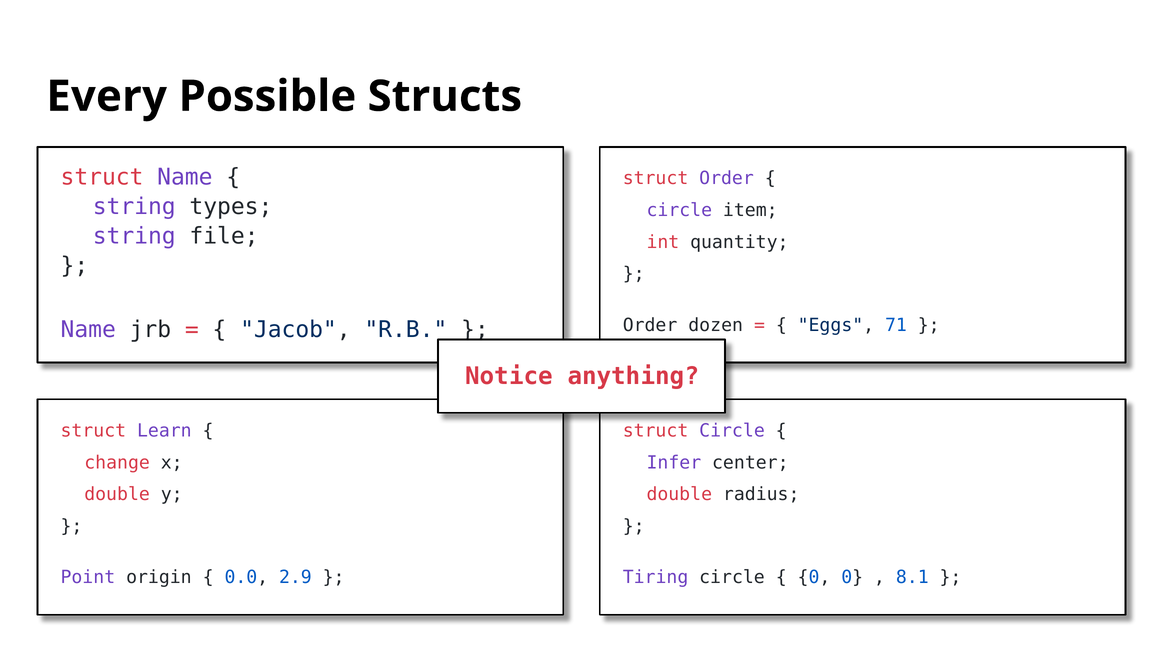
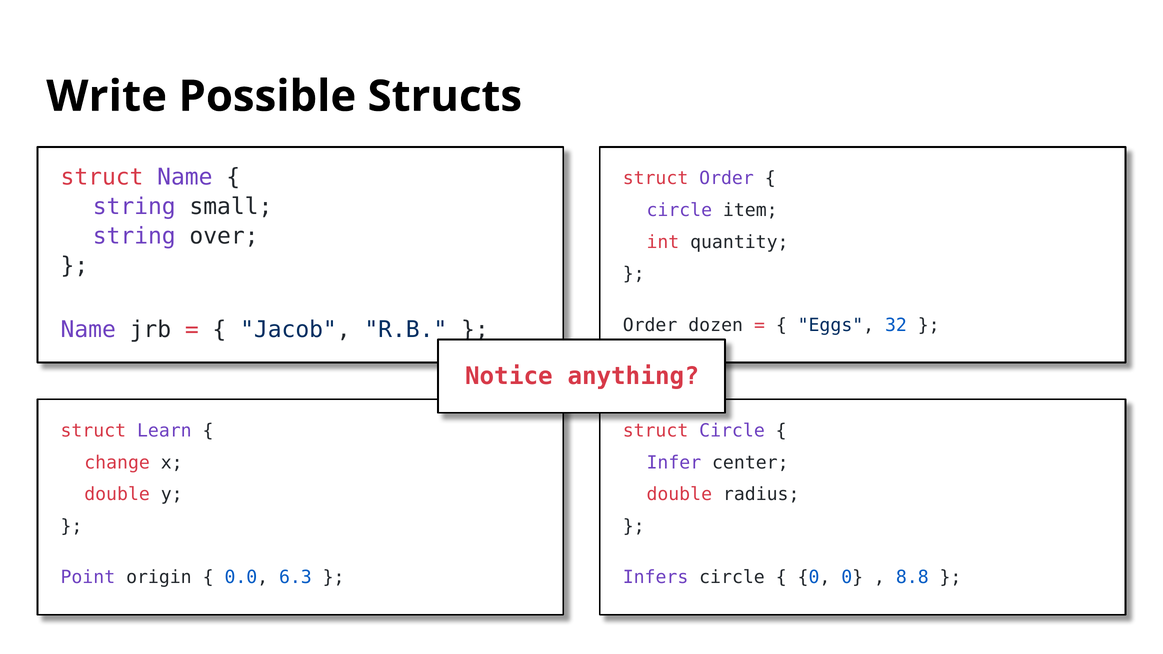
Every: Every -> Write (107, 96)
types: types -> small (231, 207)
file: file -> over (224, 236)
71: 71 -> 32 (896, 325)
2.9: 2.9 -> 6.3 (295, 578)
Tiring: Tiring -> Infers (656, 578)
8.1: 8.1 -> 8.8 (912, 578)
